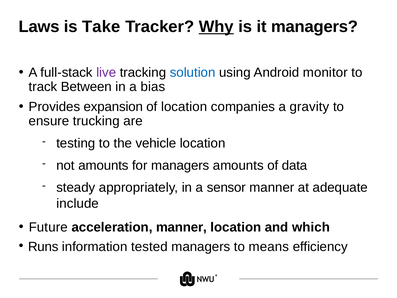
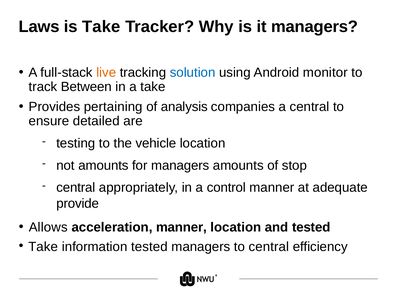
Why underline: present -> none (216, 27)
live colour: purple -> orange (106, 72)
a bias: bias -> take (153, 87)
expansion: expansion -> pertaining (113, 107)
of location: location -> analysis (184, 107)
a gravity: gravity -> central (310, 107)
trucking: trucking -> detailed (96, 121)
data: data -> stop (294, 165)
steady: steady -> central (76, 187)
sensor: sensor -> control (226, 187)
include: include -> provide (78, 203)
Future: Future -> Allows (48, 227)
and which: which -> tested (311, 227)
Runs: Runs -> Take (43, 247)
to means: means -> central (269, 247)
